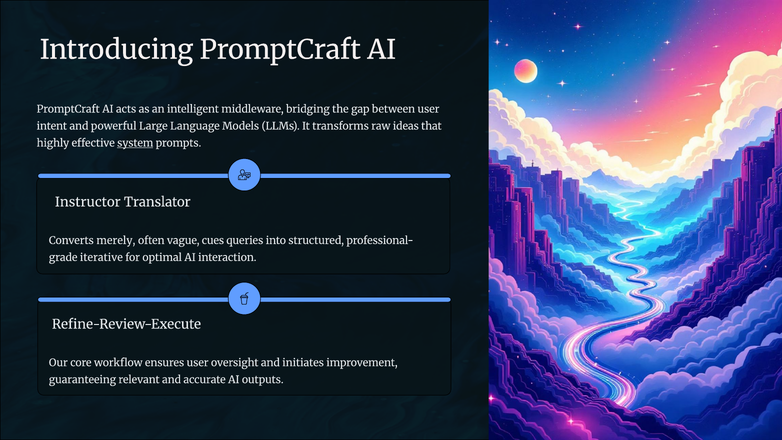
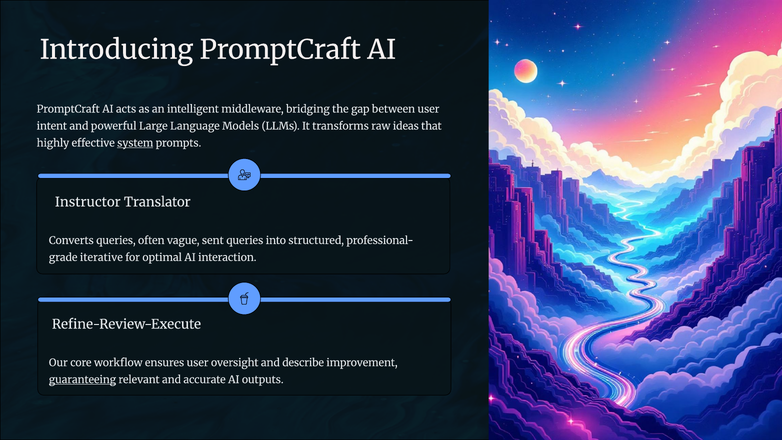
Converts merely: merely -> queries (116, 240)
cues: cues -> sent (213, 240)
initiates: initiates -> describe (303, 363)
guaranteeing underline: none -> present (82, 380)
